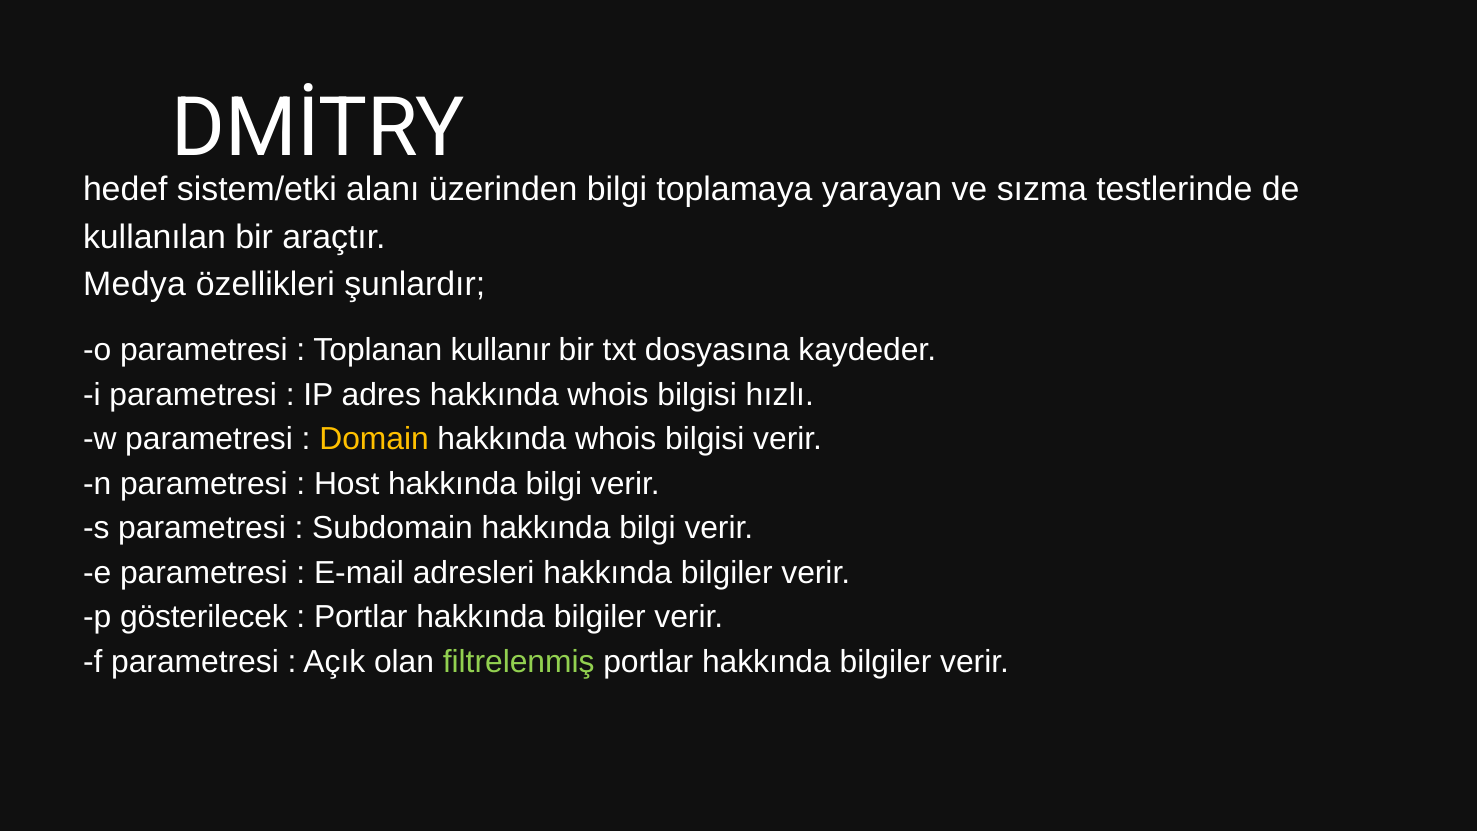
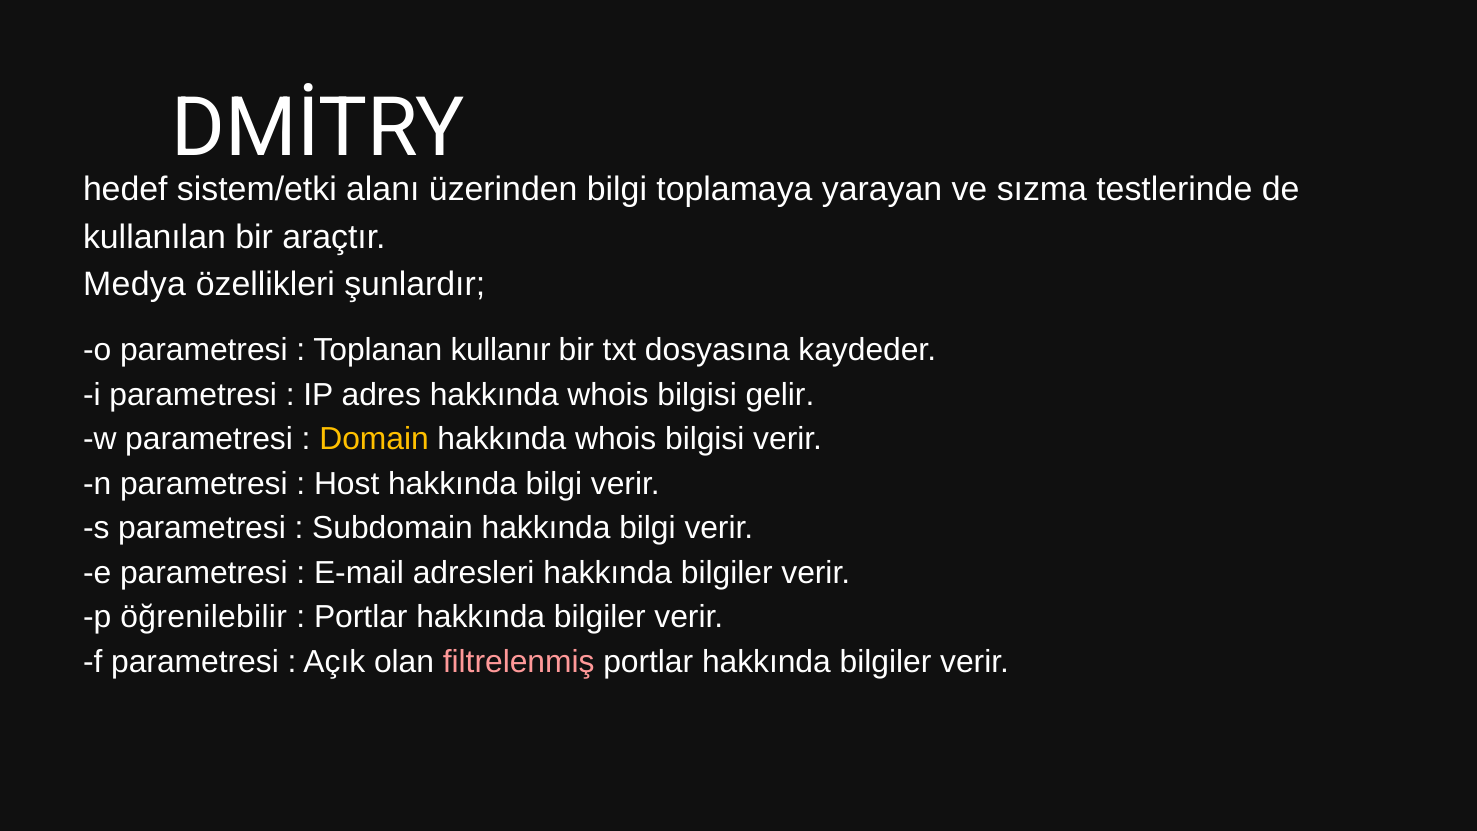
hızlı: hızlı -> gelir (780, 395)
gösterilecek: gösterilecek -> öğrenilebilir (204, 617)
filtrelenmiş colour: light green -> pink (519, 662)
